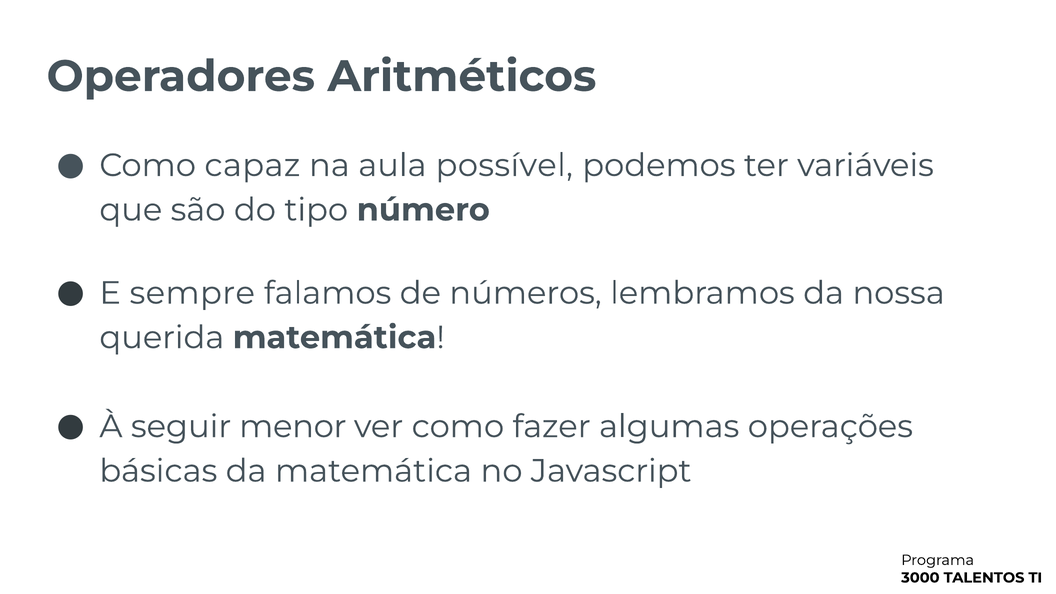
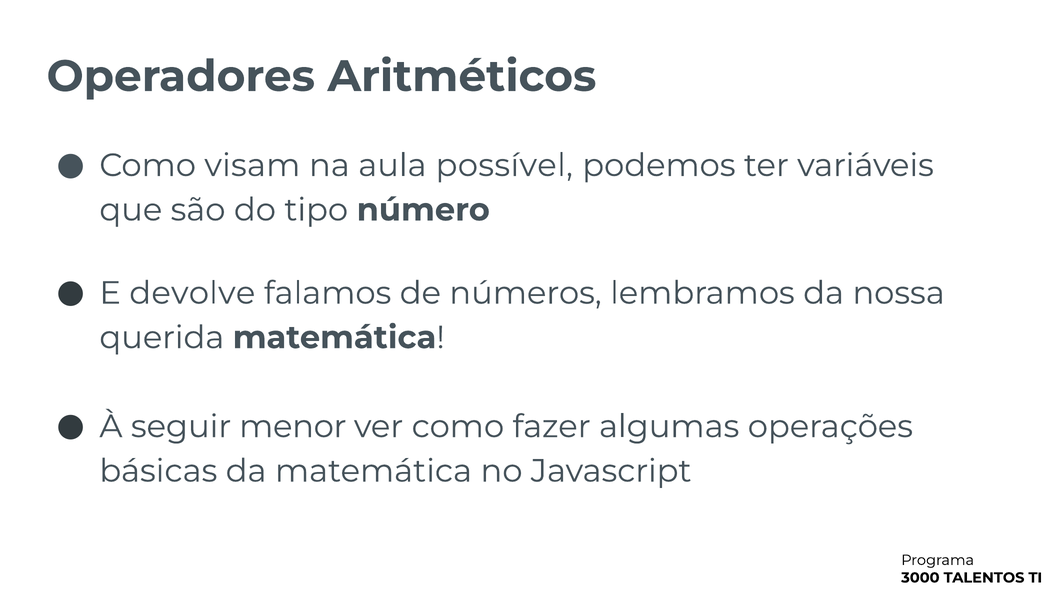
capaz: capaz -> visam (252, 165)
sempre: sempre -> devolve (192, 293)
